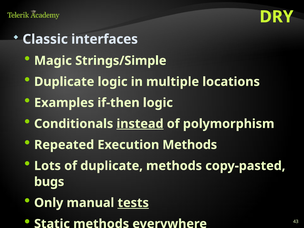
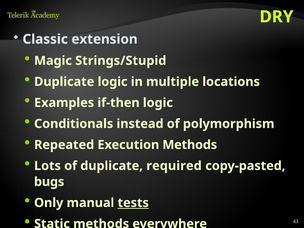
interfaces: interfaces -> extension (105, 39)
Strings/Simple: Strings/Simple -> Strings/Stupid (121, 61)
instead underline: present -> none (140, 124)
duplicate methods: methods -> required (174, 166)
